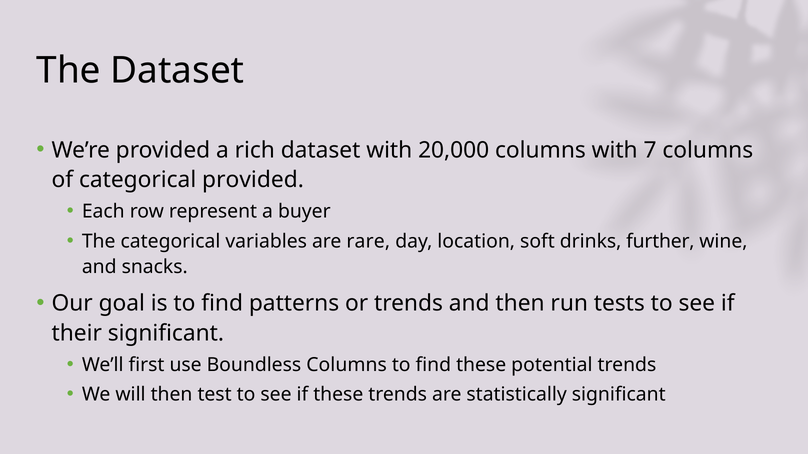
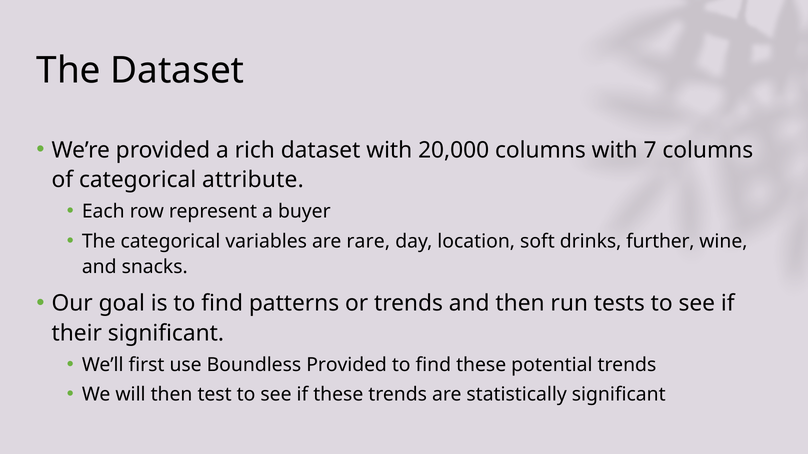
categorical provided: provided -> attribute (253, 180)
Boundless Columns: Columns -> Provided (347, 365)
